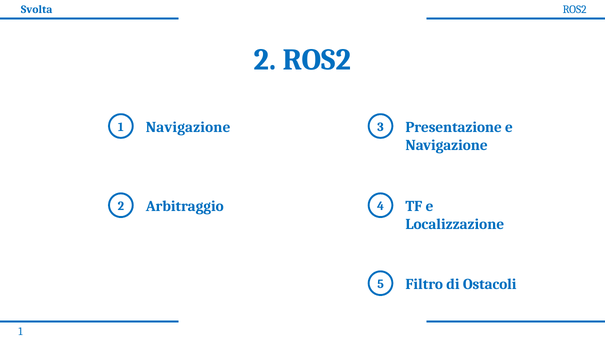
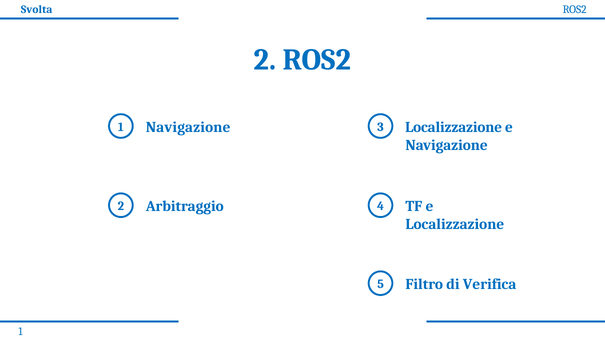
Presentazione: Presentazione -> Localizzazione (454, 127)
Ostacoli: Ostacoli -> Verifica (490, 284)
